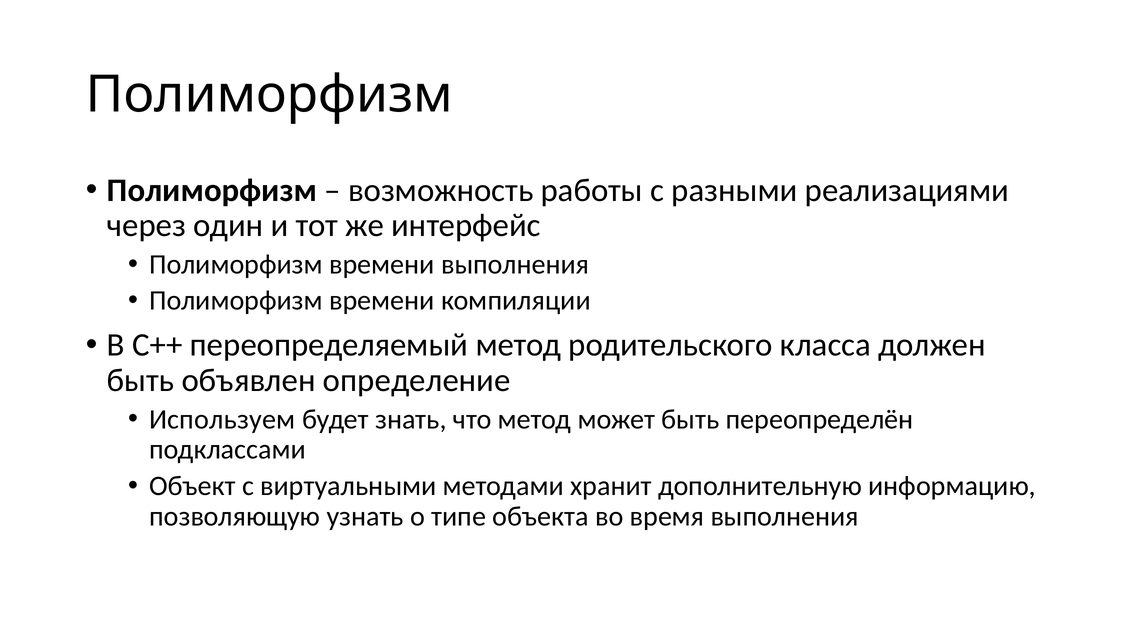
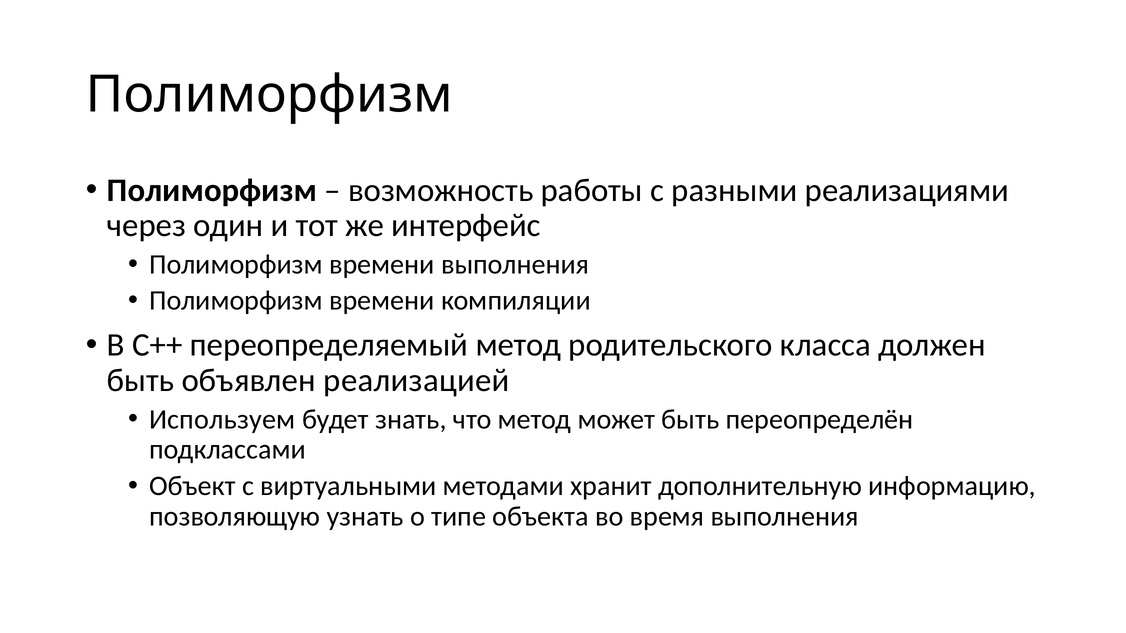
определение: определение -> реализацией (417, 381)
